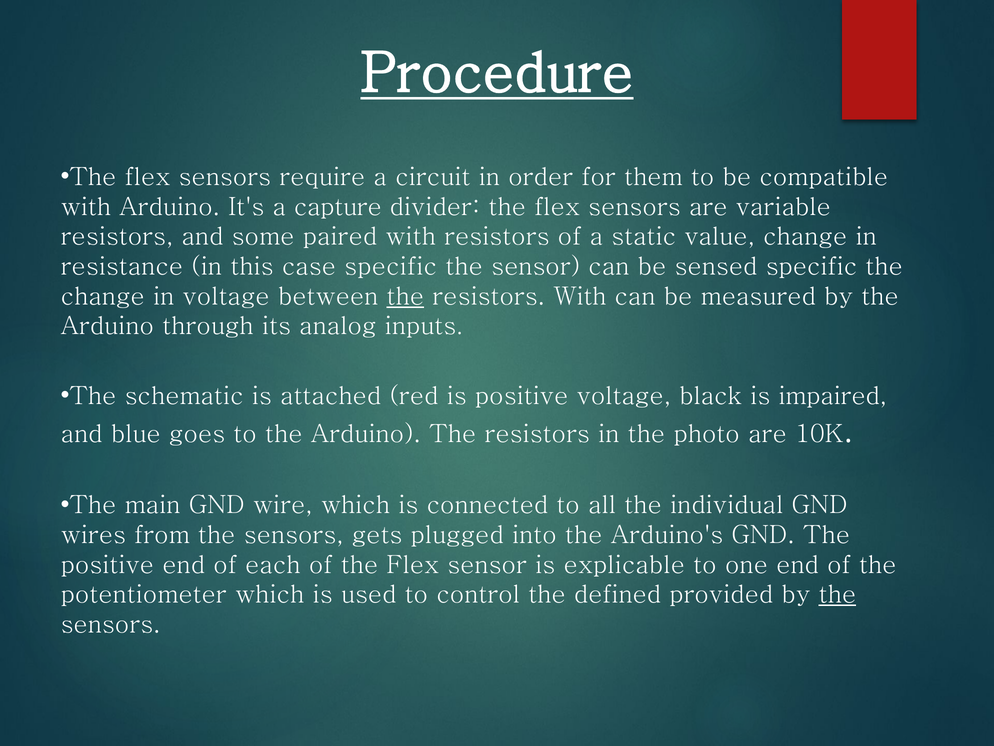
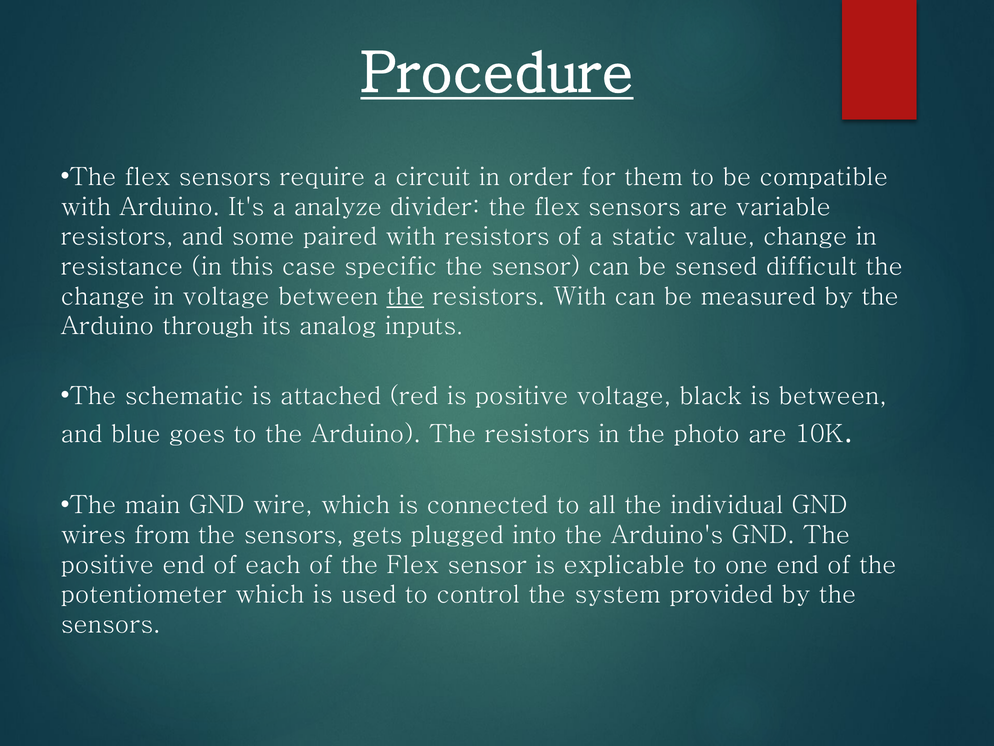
capture: capture -> analyze (338, 207)
sensed specific: specific -> difficult (811, 266)
is impaired: impaired -> between (833, 396)
defined: defined -> system (617, 594)
the underline: present -> none (837, 594)
